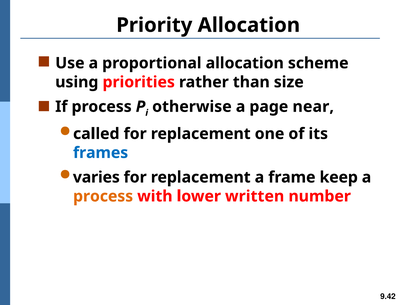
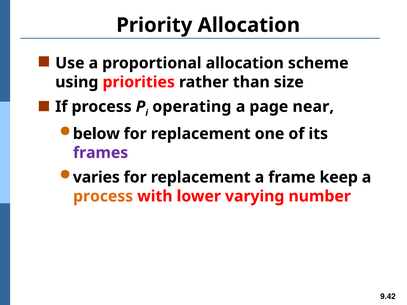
otherwise: otherwise -> operating (192, 107)
called: called -> below (96, 134)
frames colour: blue -> purple (101, 153)
written: written -> varying (255, 196)
